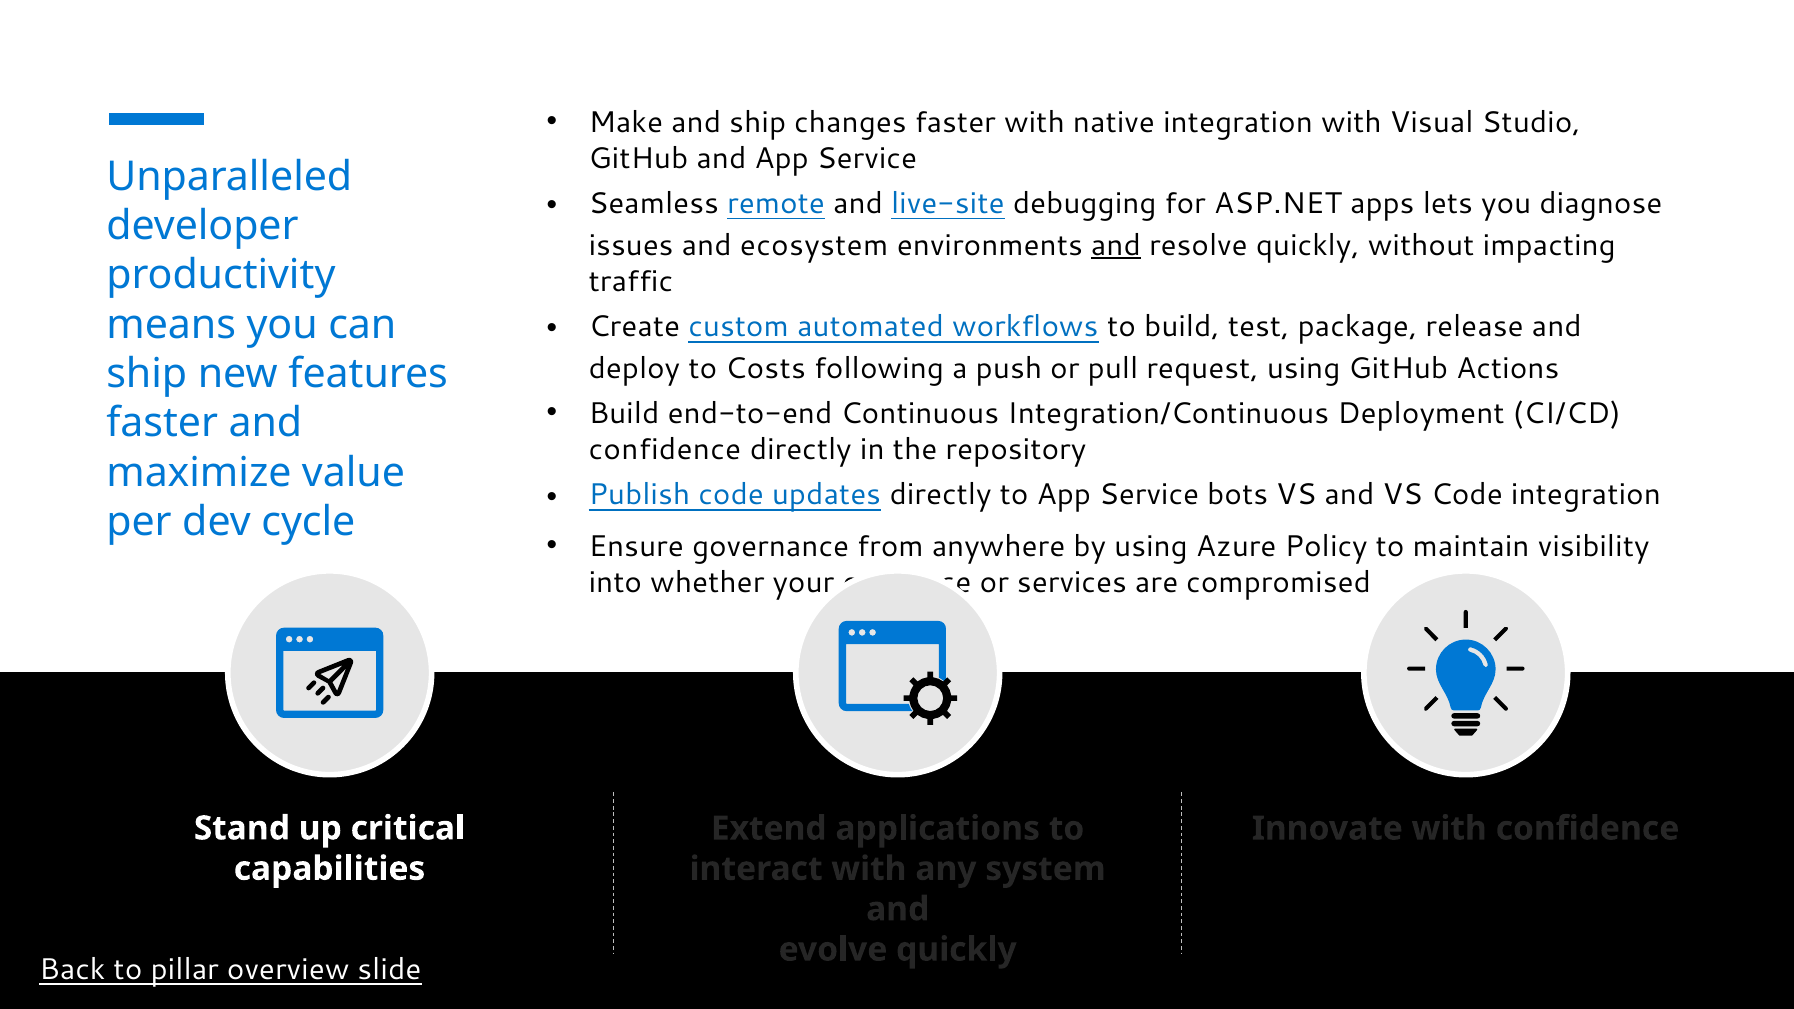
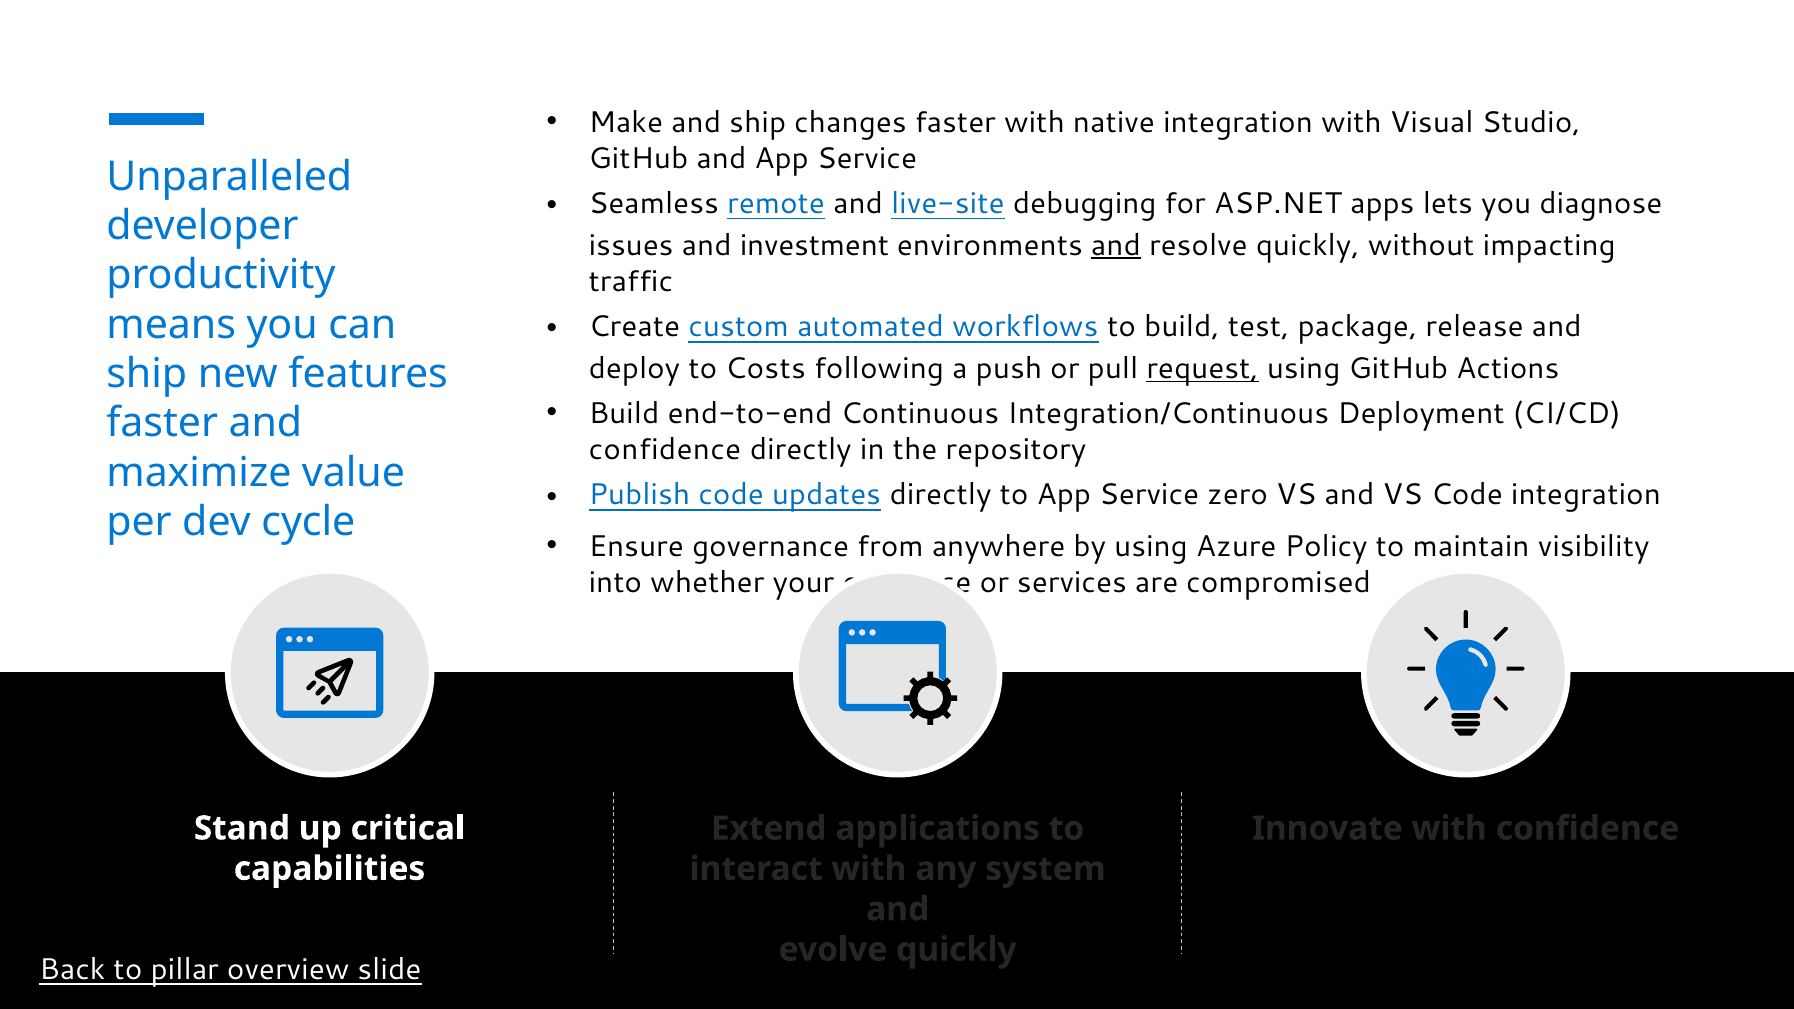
ecosystem: ecosystem -> investment (814, 246)
request underline: none -> present (1202, 369)
bots: bots -> zero (1238, 495)
